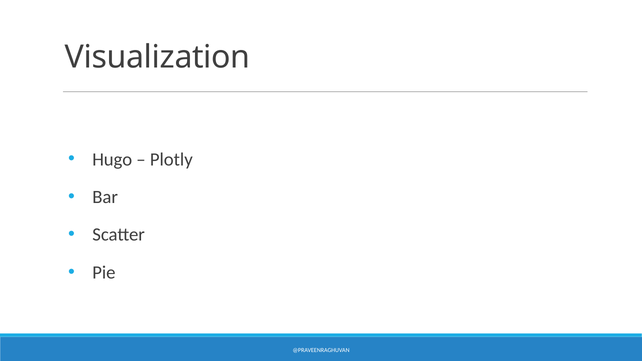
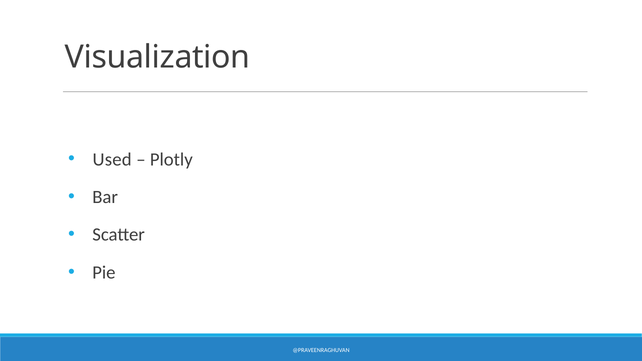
Hugo: Hugo -> Used (112, 159)
